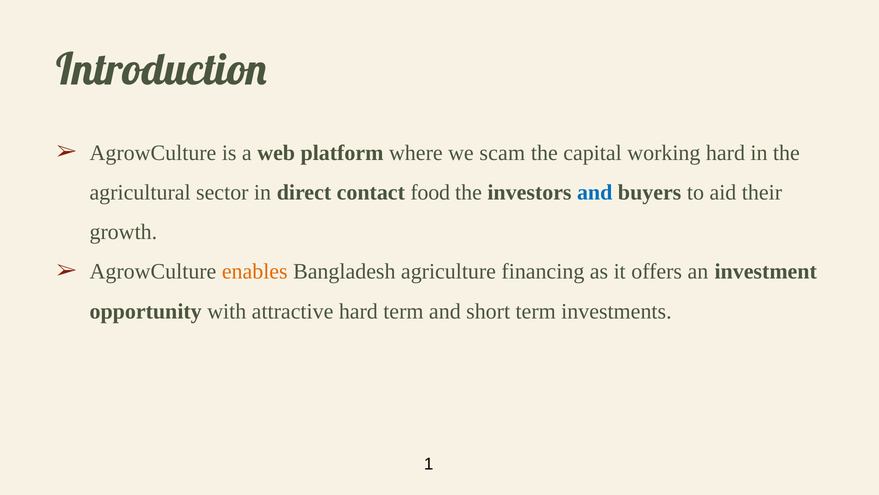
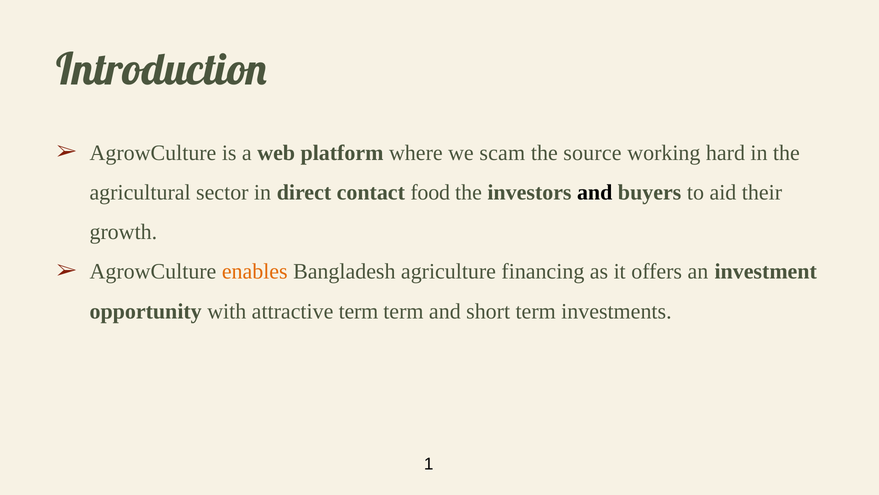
capital: capital -> source (592, 153)
and colour: blue -> black (595, 192)
attractive hard: hard -> term (358, 311)
